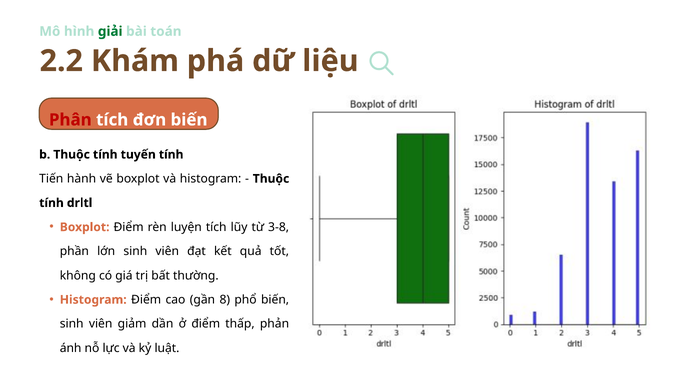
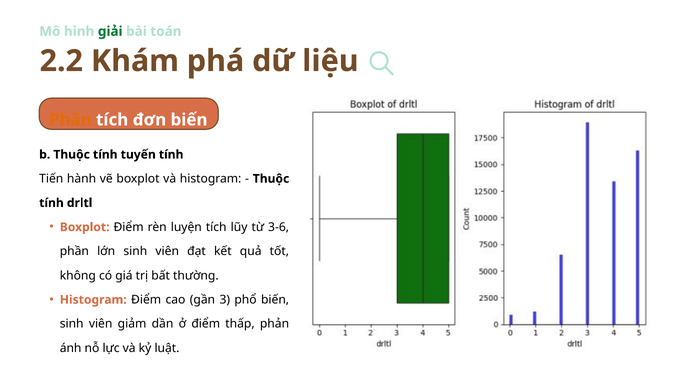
Phân colour: red -> orange (70, 120)
3-8: 3-8 -> 3-6 (279, 227)
8: 8 -> 3 (225, 300)
